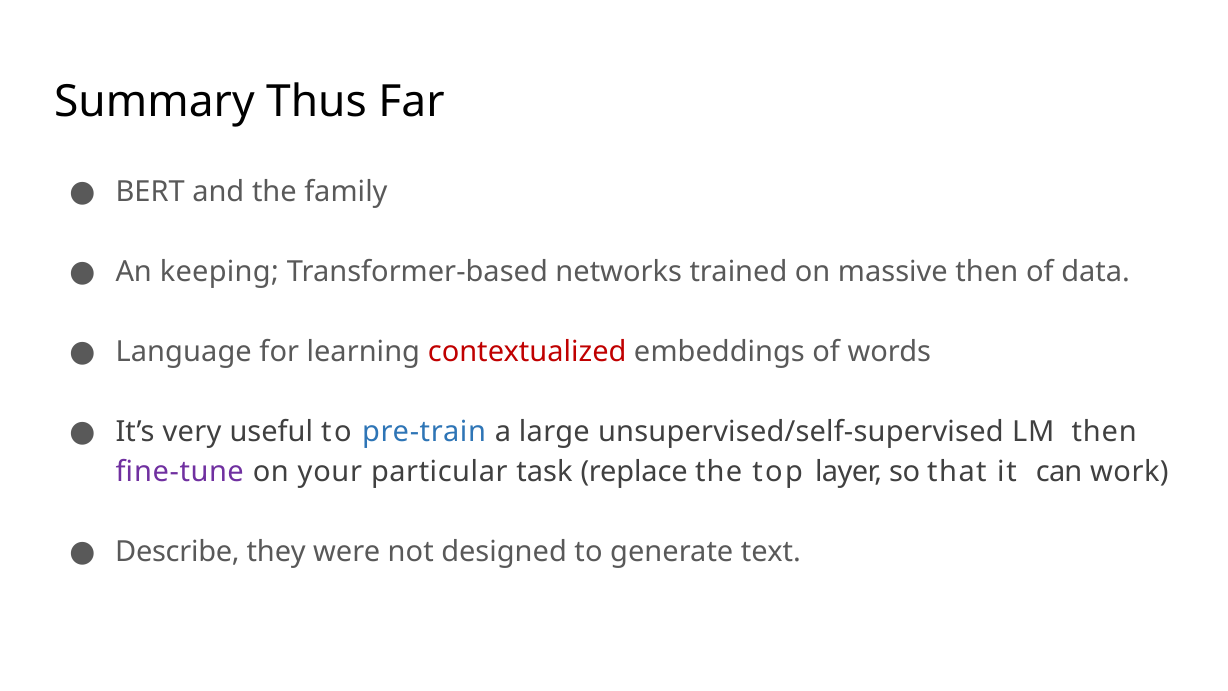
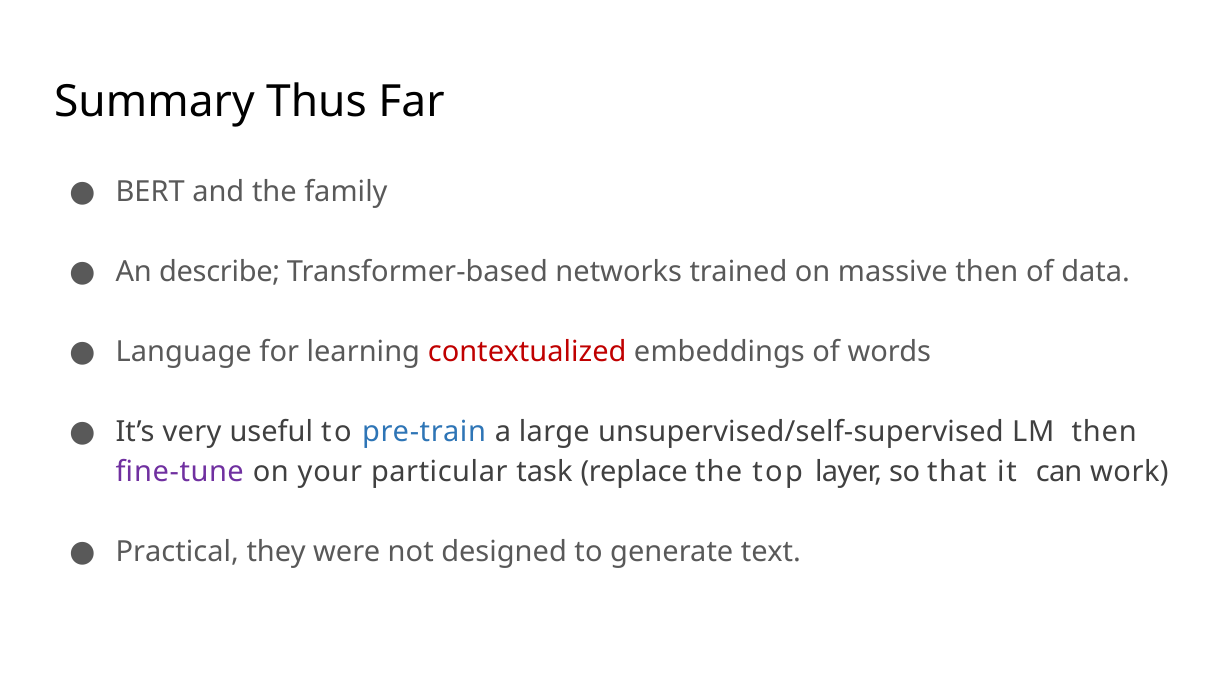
keeping: keeping -> describe (220, 272)
Describe: Describe -> Practical (177, 552)
